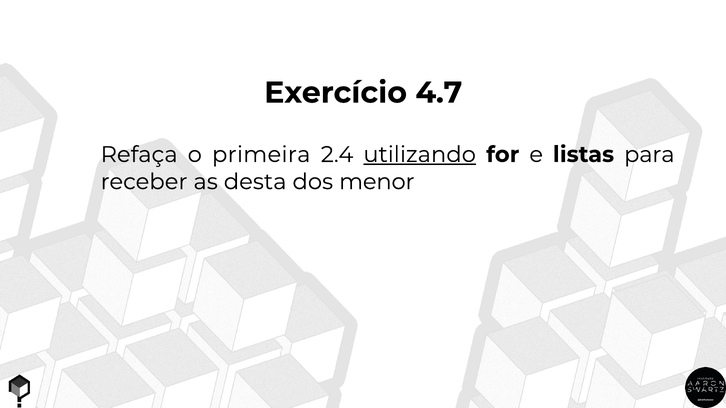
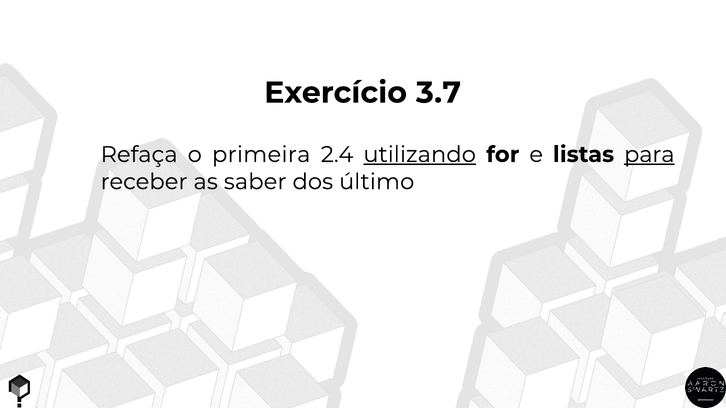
4.7: 4.7 -> 3.7 (439, 93)
para underline: none -> present (649, 155)
desta: desta -> saber (255, 182)
menor: menor -> último (377, 182)
